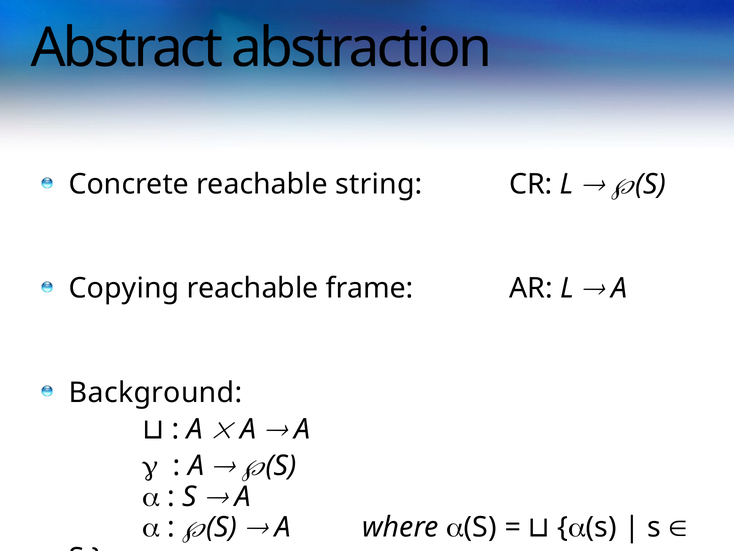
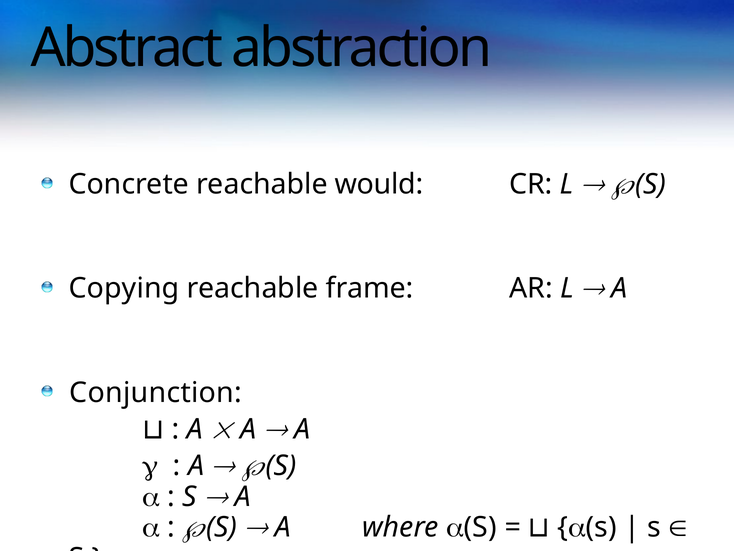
string: string -> would (379, 184)
Background: Background -> Conjunction (156, 392)
